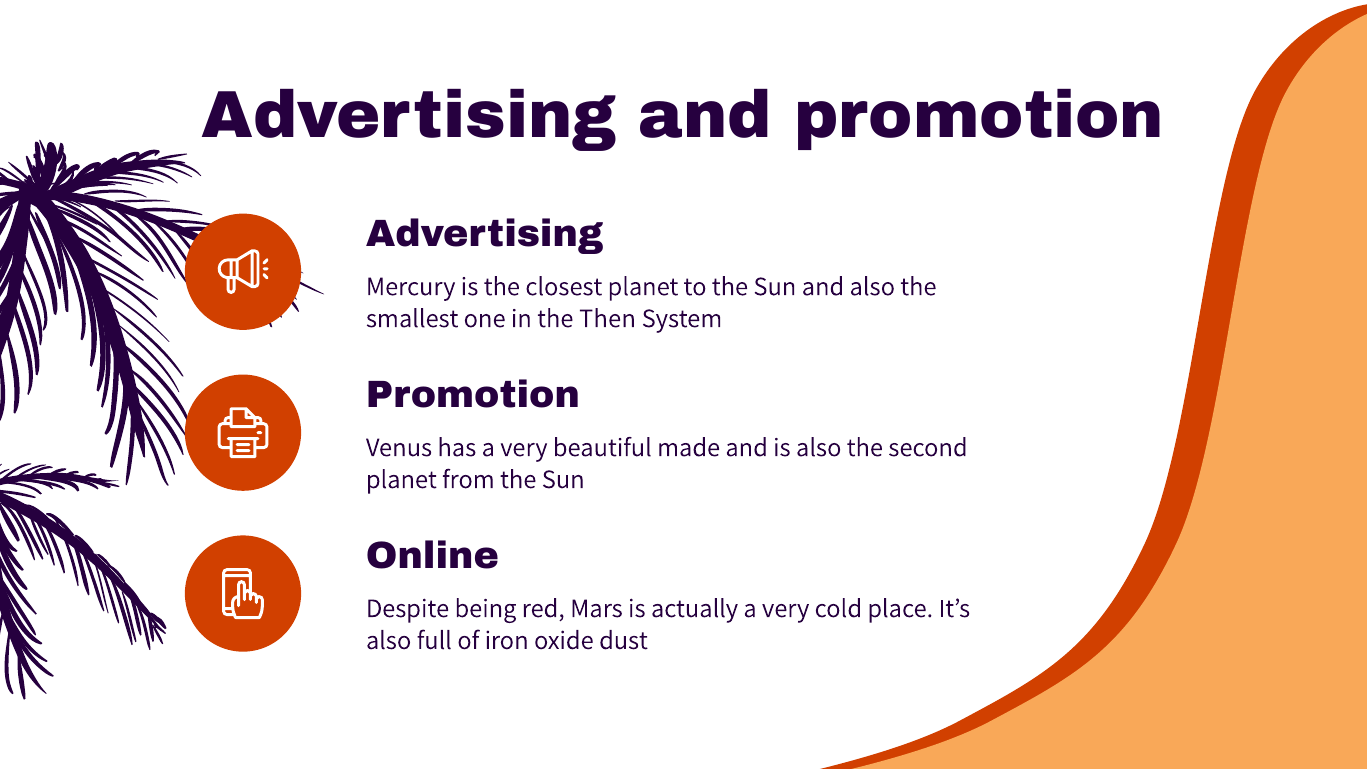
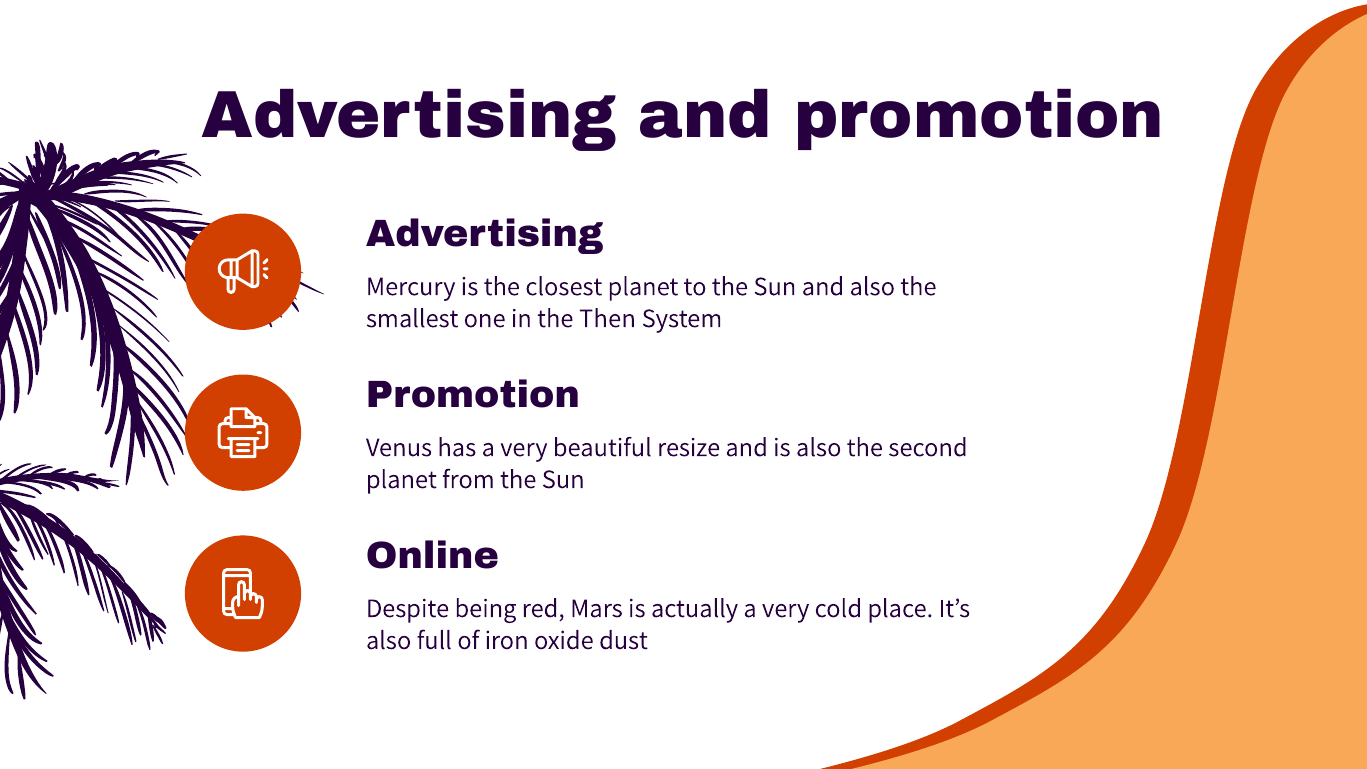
made: made -> resize (689, 447)
